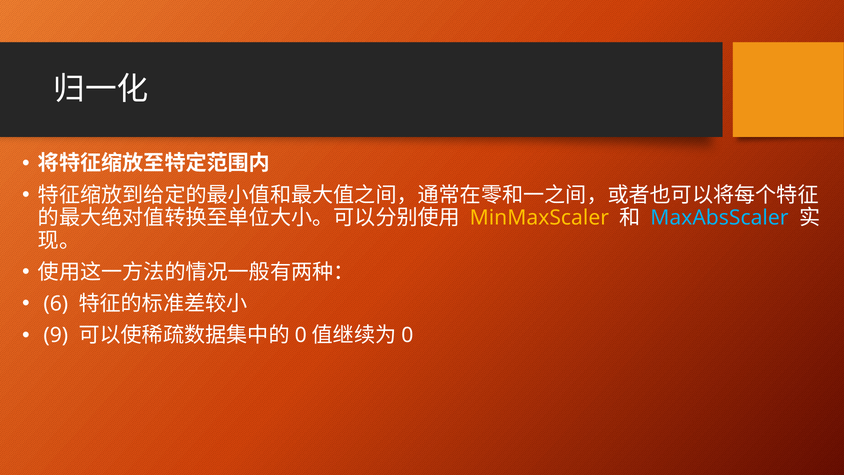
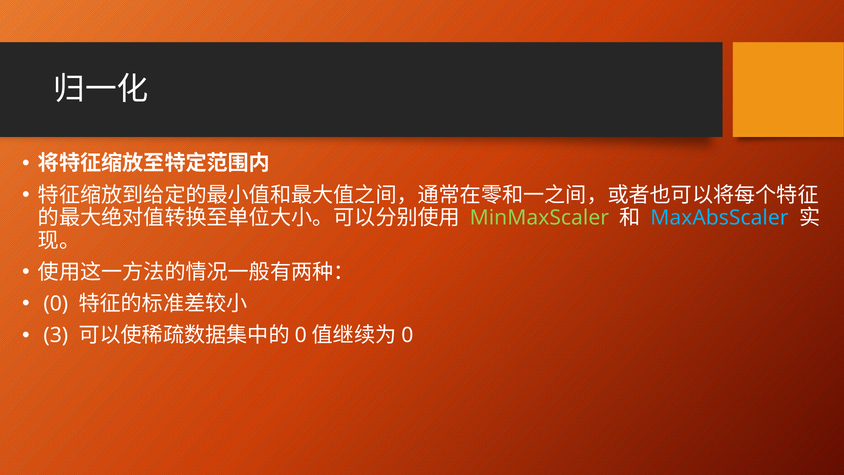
MinMaxScaler colour: yellow -> light green (539, 218)
6: 6 -> 0 (56, 304)
9: 9 -> 3 (56, 335)
